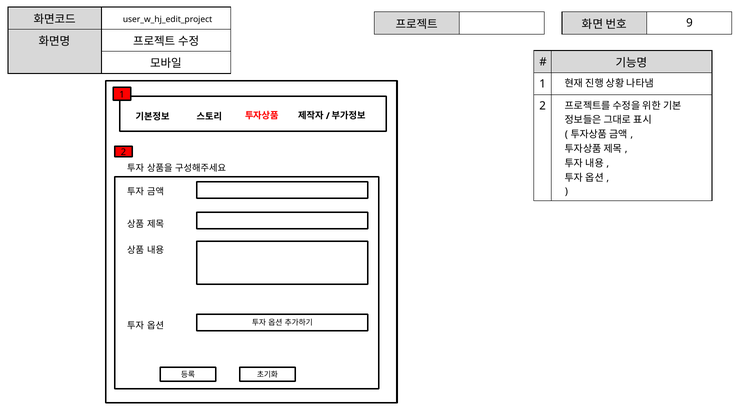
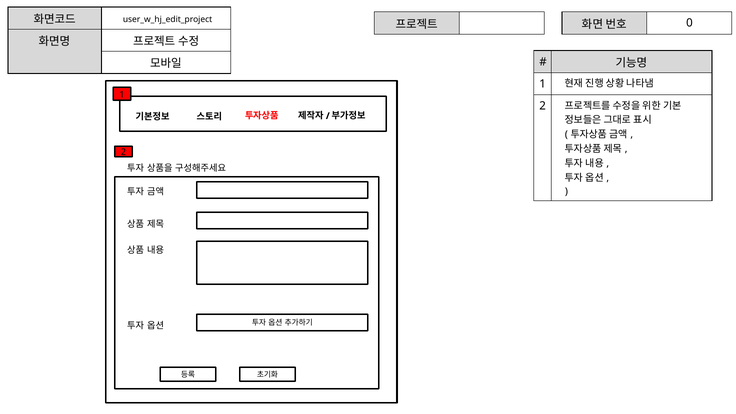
9: 9 -> 0 (689, 23)
